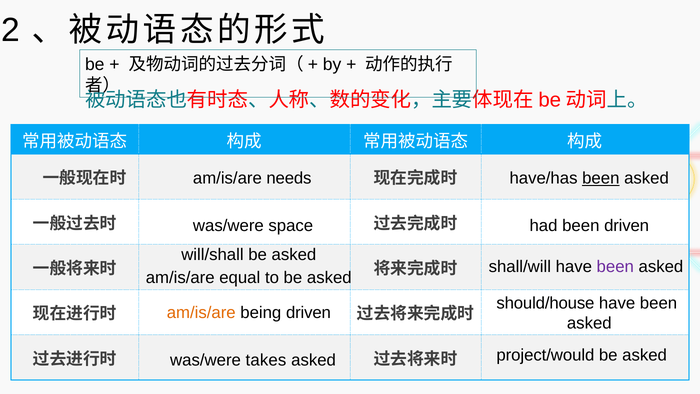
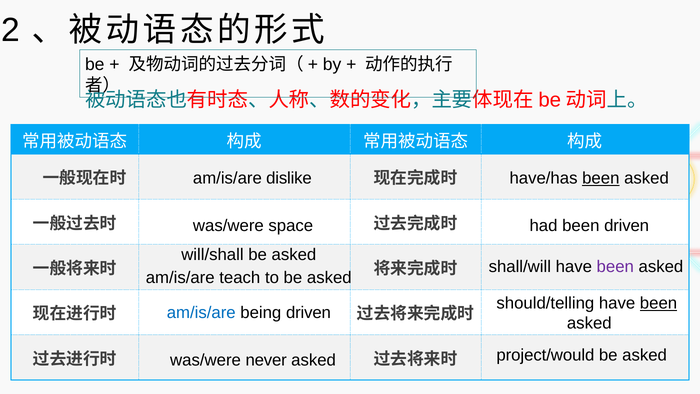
needs: needs -> dislike (289, 178)
equal: equal -> teach (240, 277)
should/house: should/house -> should/telling (545, 303)
been underline: none -> present (659, 303)
am/is/are colour: orange -> blue (201, 312)
takes: takes -> never (266, 360)
